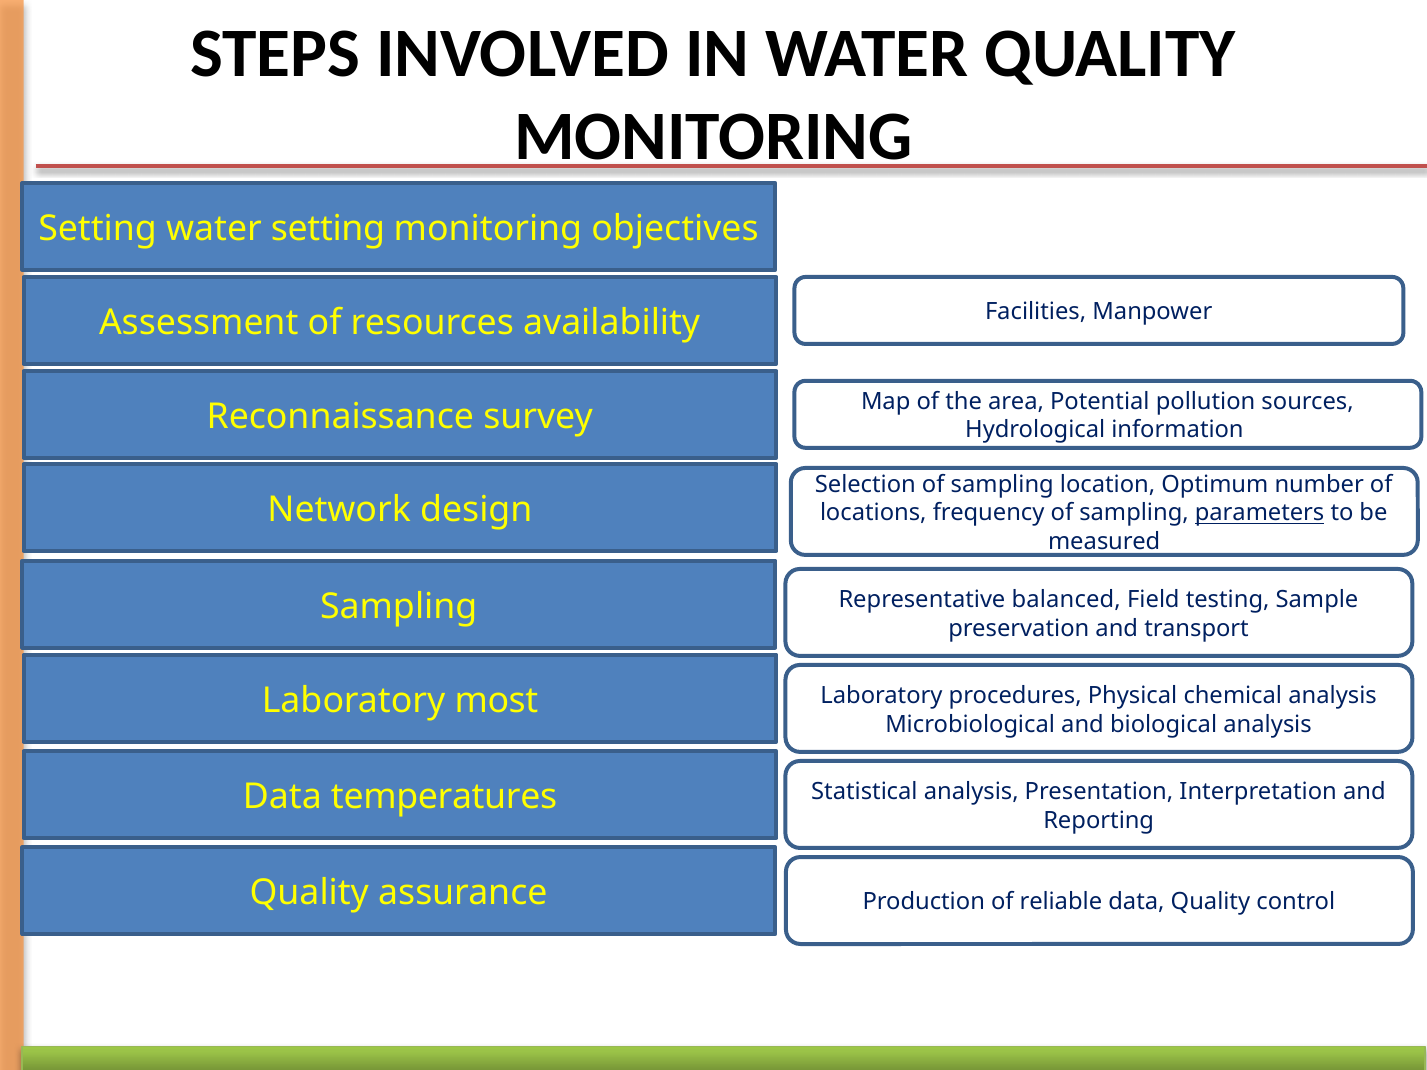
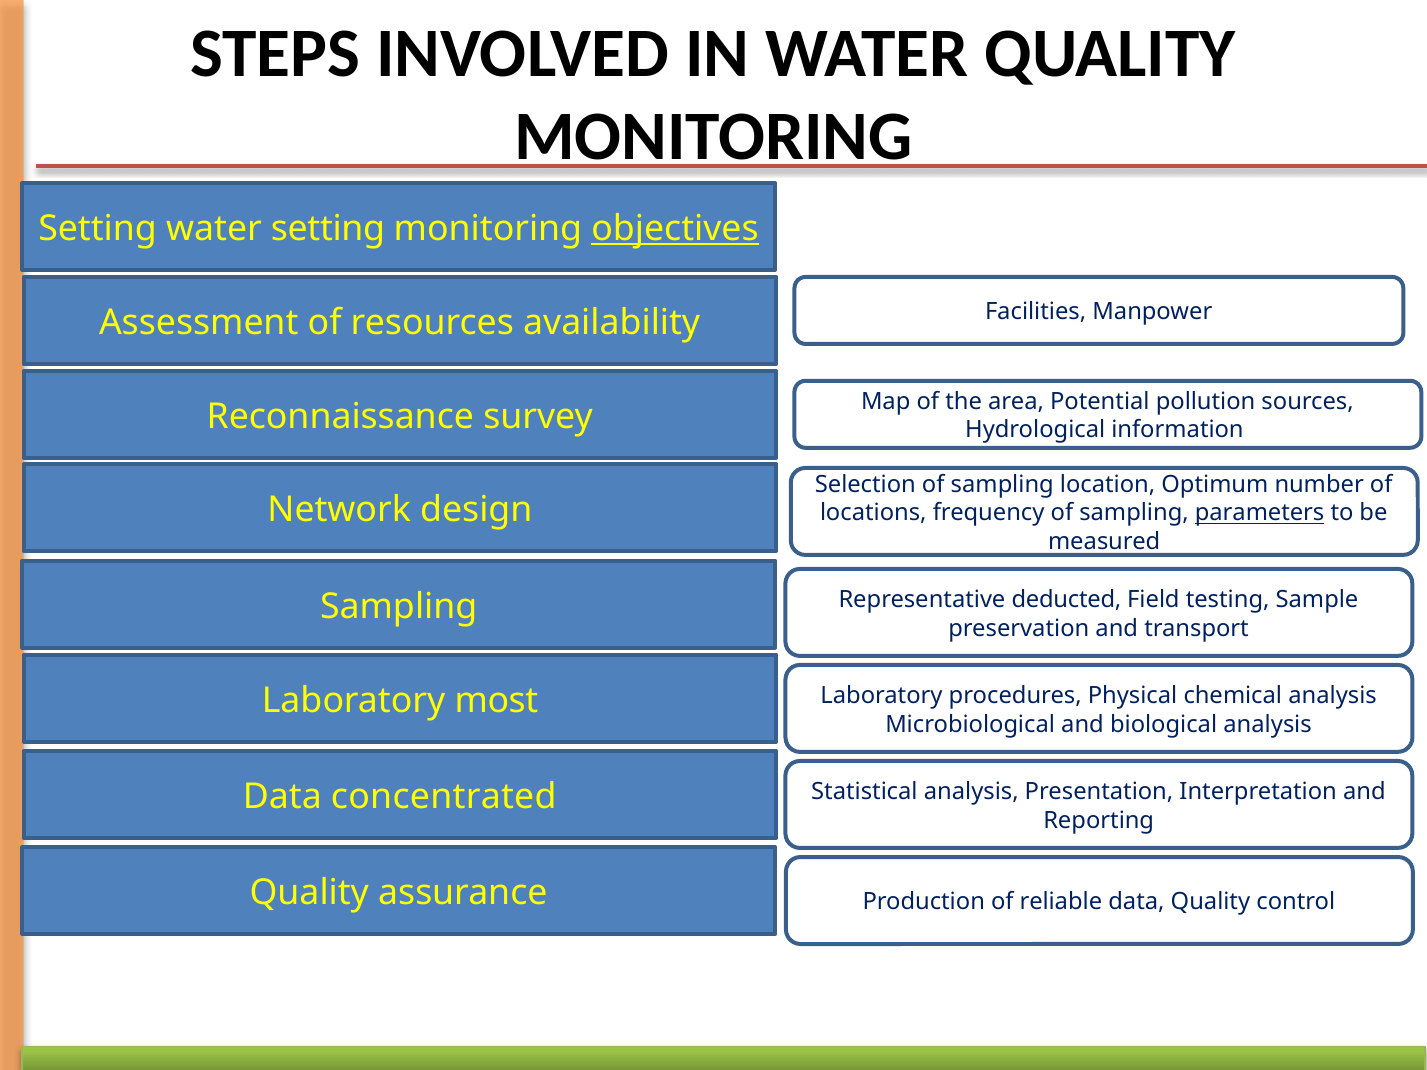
objectives underline: none -> present (675, 229)
balanced: balanced -> deducted (1066, 600)
temperatures: temperatures -> concentrated (444, 797)
